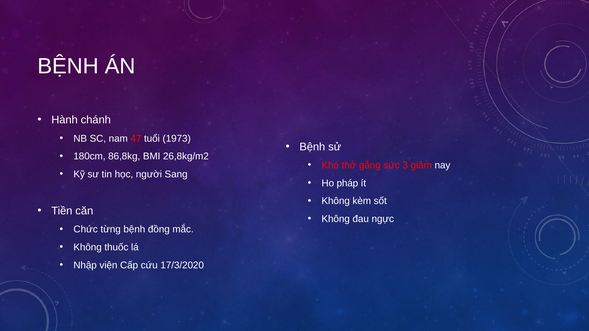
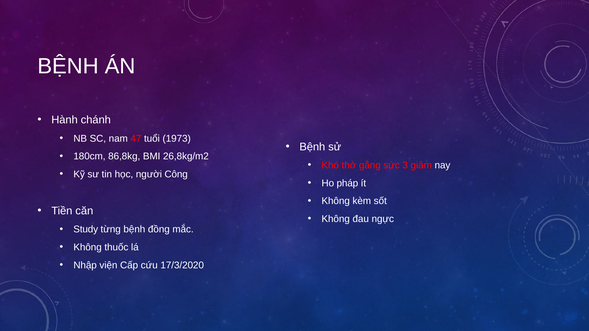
Sang: Sang -> Công (176, 174)
Chức: Chức -> Study (86, 230)
